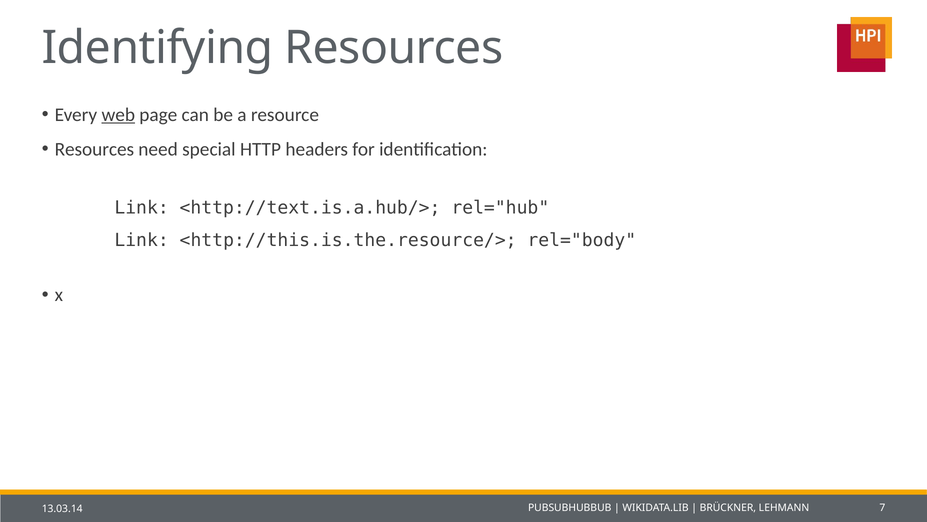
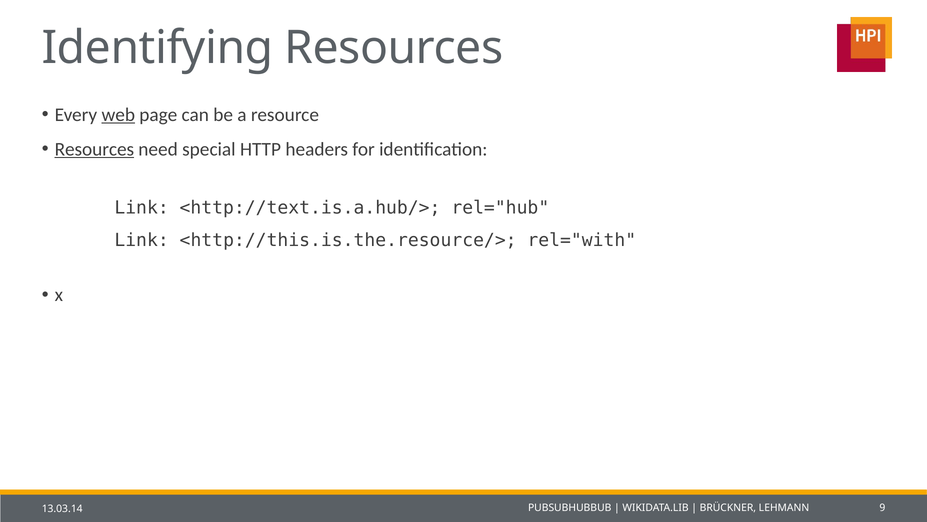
Resources underline: none -> present (94, 149)
rel="body: rel="body -> rel="with (582, 240)
7: 7 -> 9 (882, 508)
